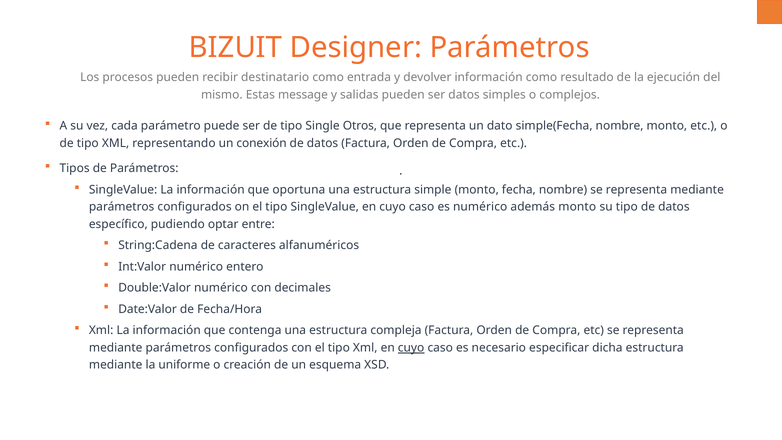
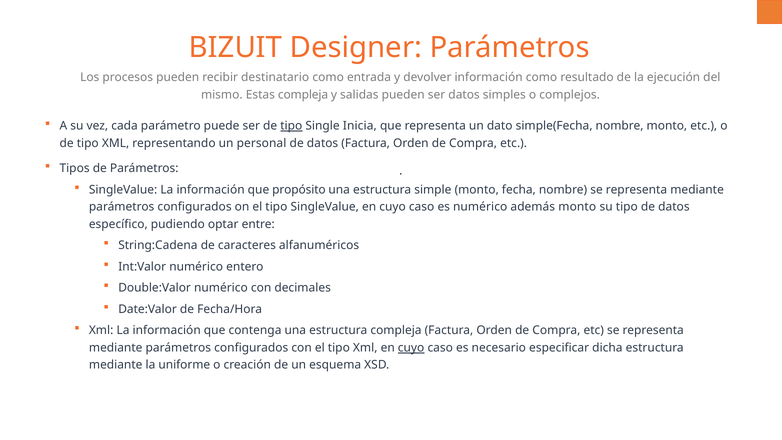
Estas message: message -> compleja (303, 95)
tipo underline: none -> present (291, 126)
Otros: Otros -> Inicia (360, 126)
conexión: conexión -> personal (261, 143)
oportuna: oportuna -> propósito (299, 190)
